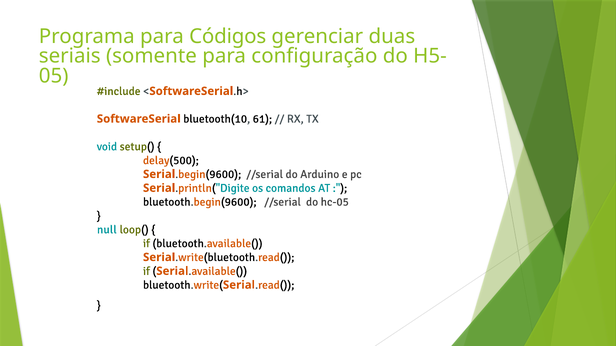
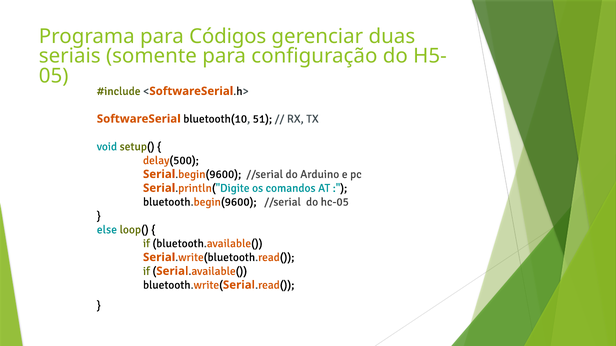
61: 61 -> 51 (262, 119)
null: null -> else (107, 230)
